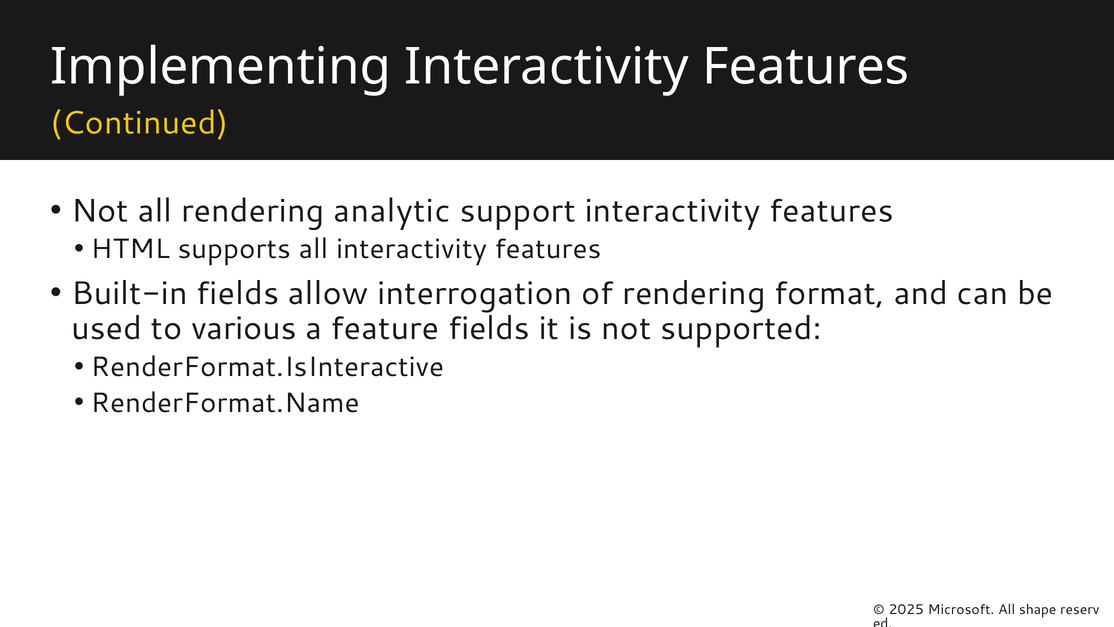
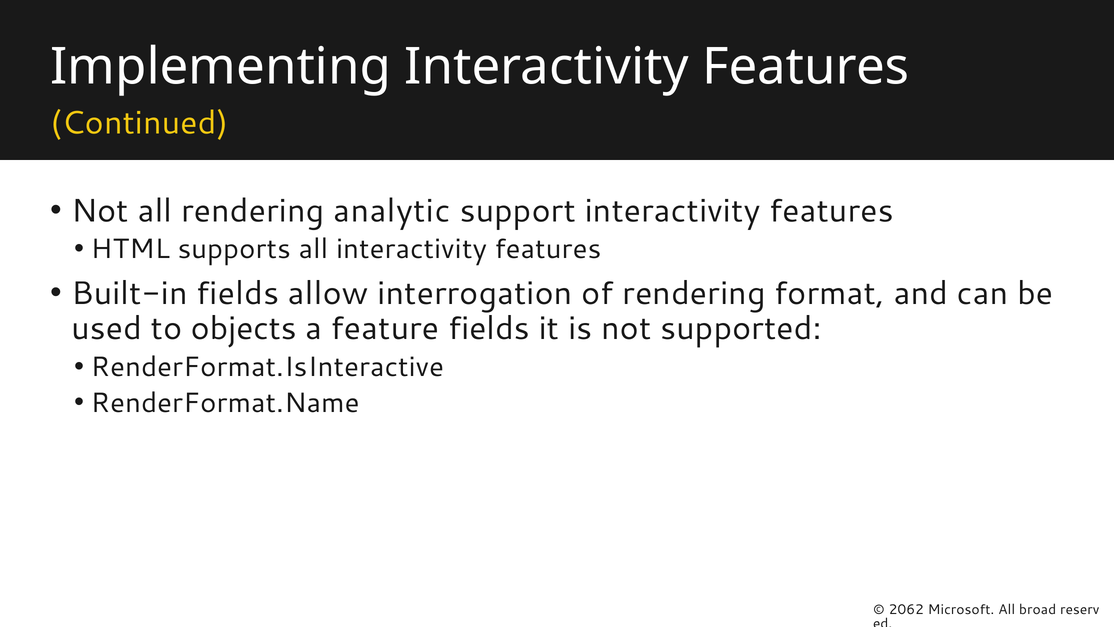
various: various -> objects (244, 328)
2025: 2025 -> 2062 (906, 609)
shape: shape -> broad (1038, 609)
